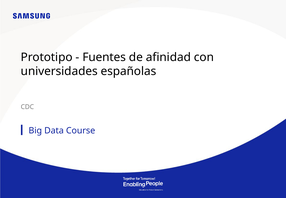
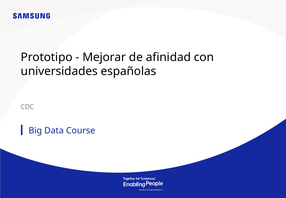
Fuentes: Fuentes -> Mejorar (104, 57)
